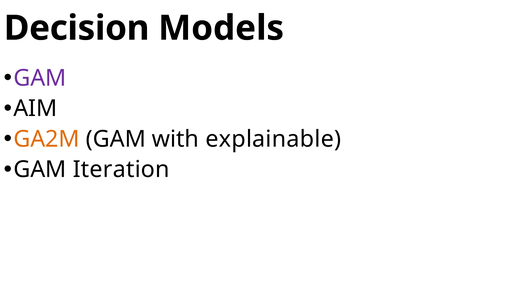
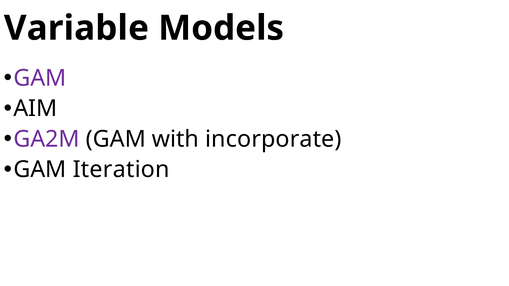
Decision: Decision -> Variable (76, 28)
GA2M colour: orange -> purple (47, 139)
explainable: explainable -> incorporate (273, 139)
